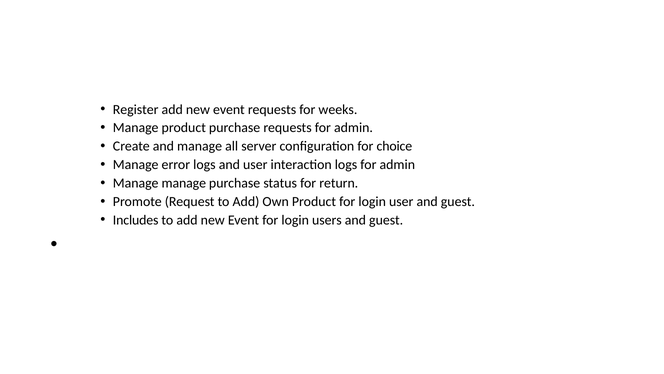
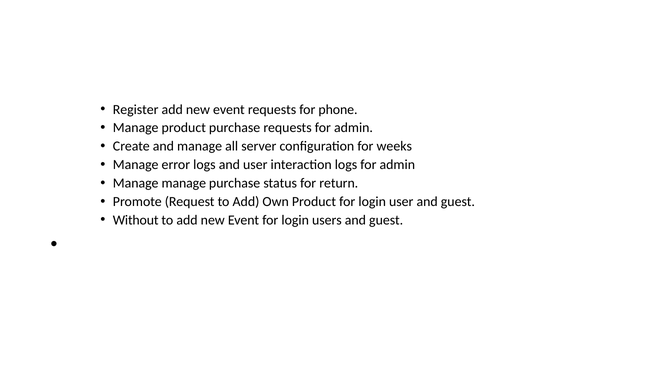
weeks: weeks -> phone (338, 109)
choice: choice -> weeks (394, 146)
Includes: Includes -> Without (136, 220)
